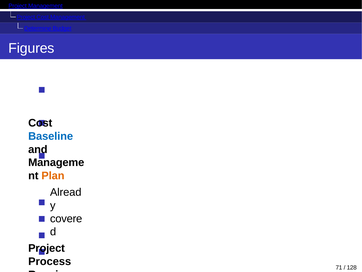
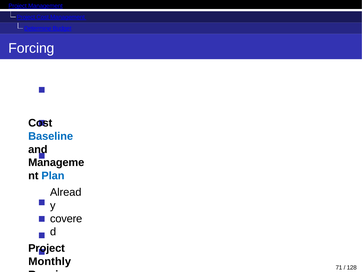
Figures: Figures -> Forcing (31, 48)
Plan colour: orange -> blue (53, 176)
Process: Process -> Monthly (50, 261)
